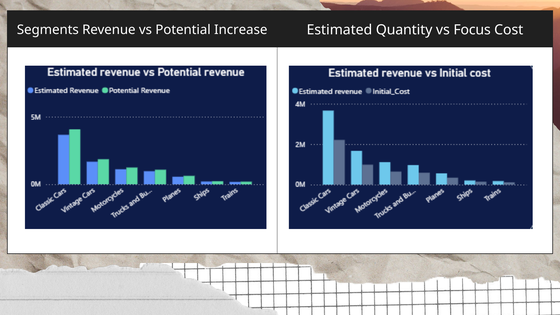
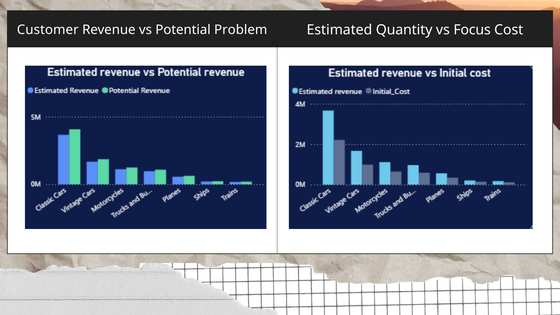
Segments: Segments -> Customer (48, 30)
Increase: Increase -> Problem (241, 30)
